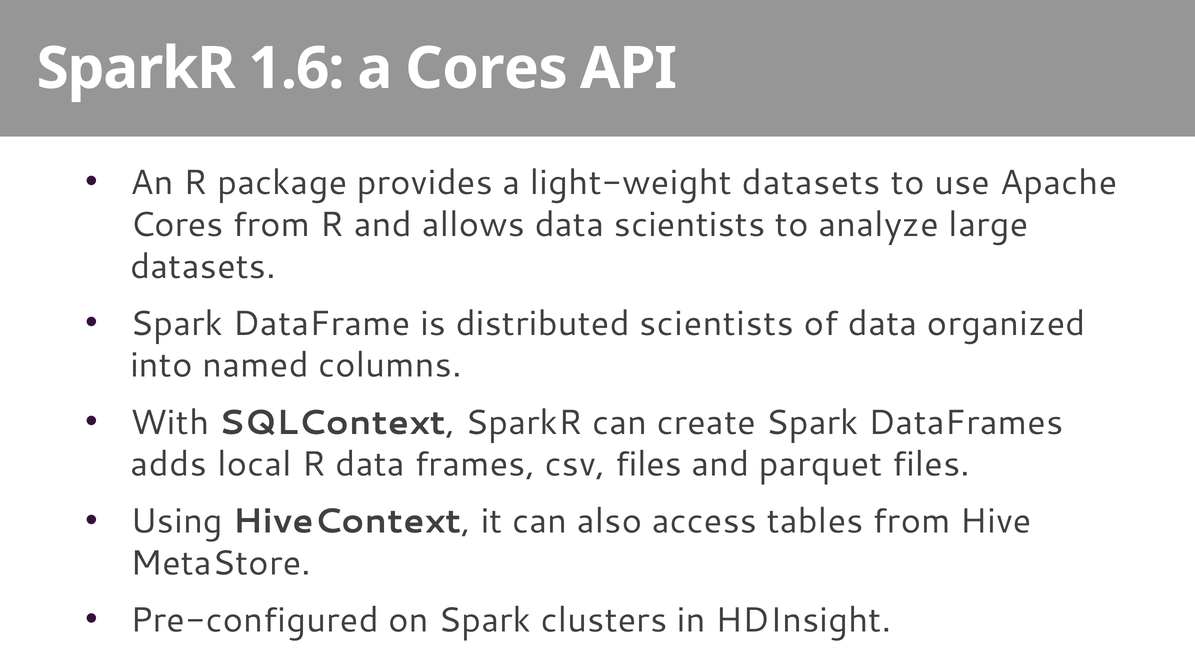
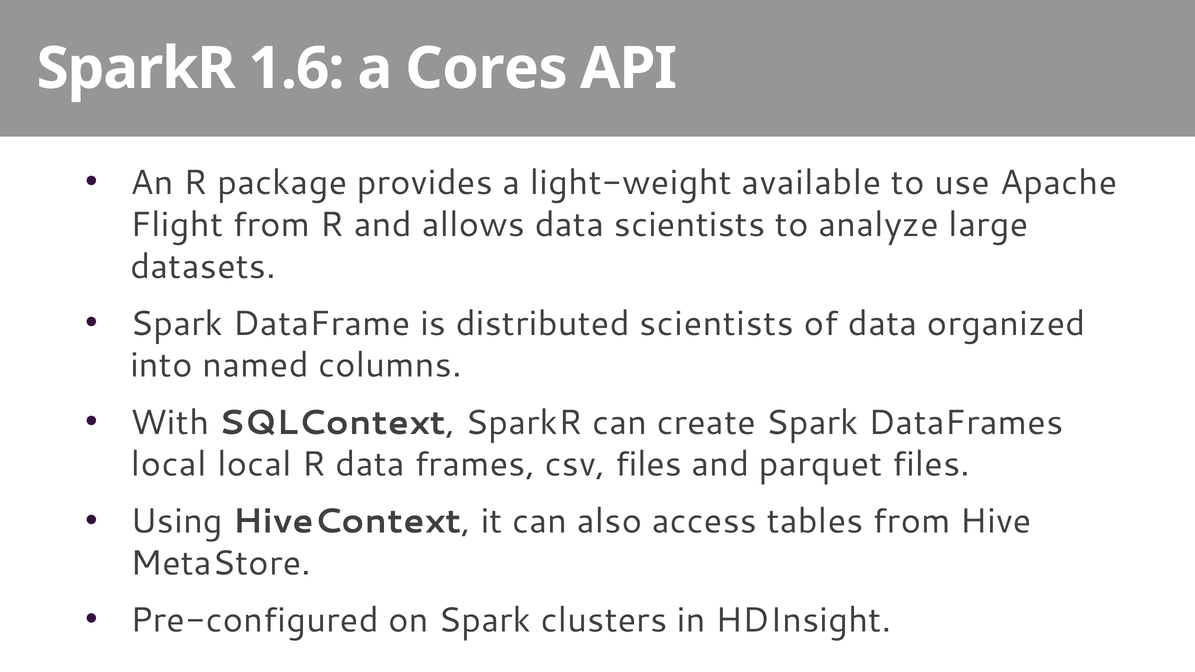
light-weight datasets: datasets -> available (811, 183)
Cores: Cores -> Flight (177, 225)
adds: adds -> local (169, 464)
